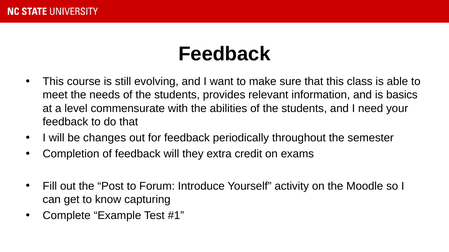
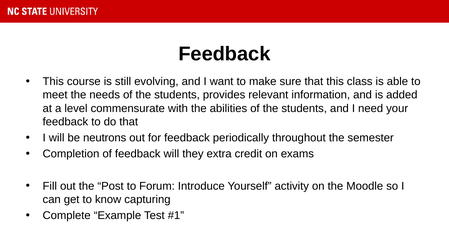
basics: basics -> added (402, 95)
changes: changes -> neutrons (105, 138)
